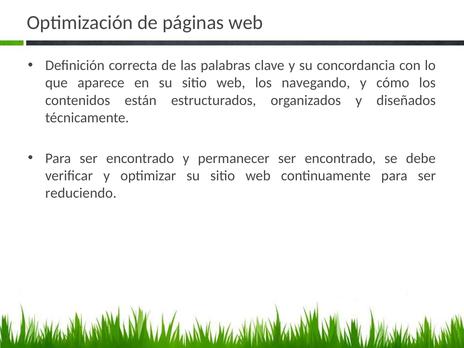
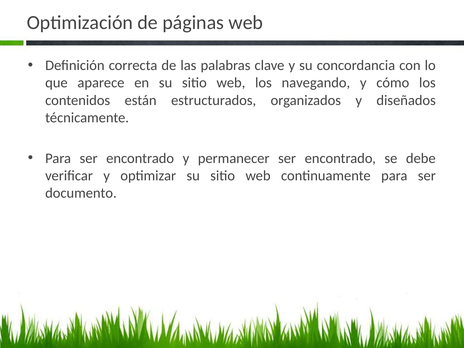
reduciendo: reduciendo -> documento (81, 193)
